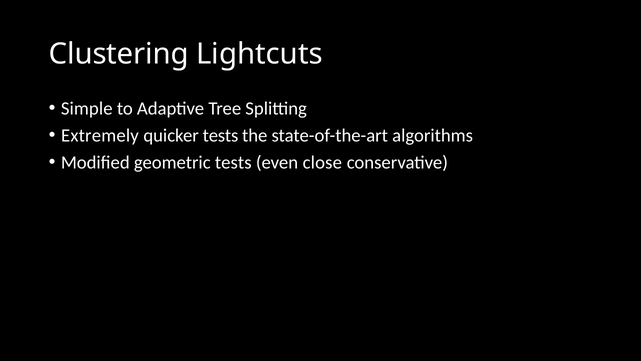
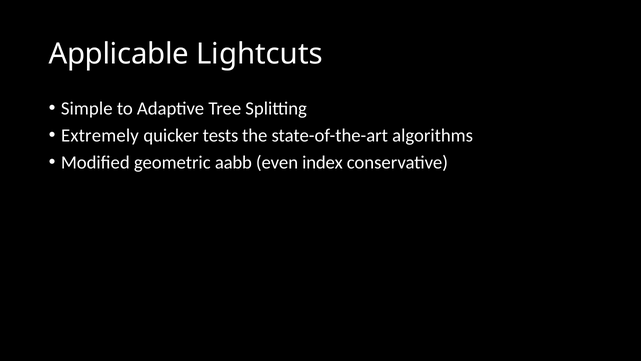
Clustering: Clustering -> Applicable (119, 54)
geometric tests: tests -> aabb (233, 162)
close: close -> index (323, 162)
